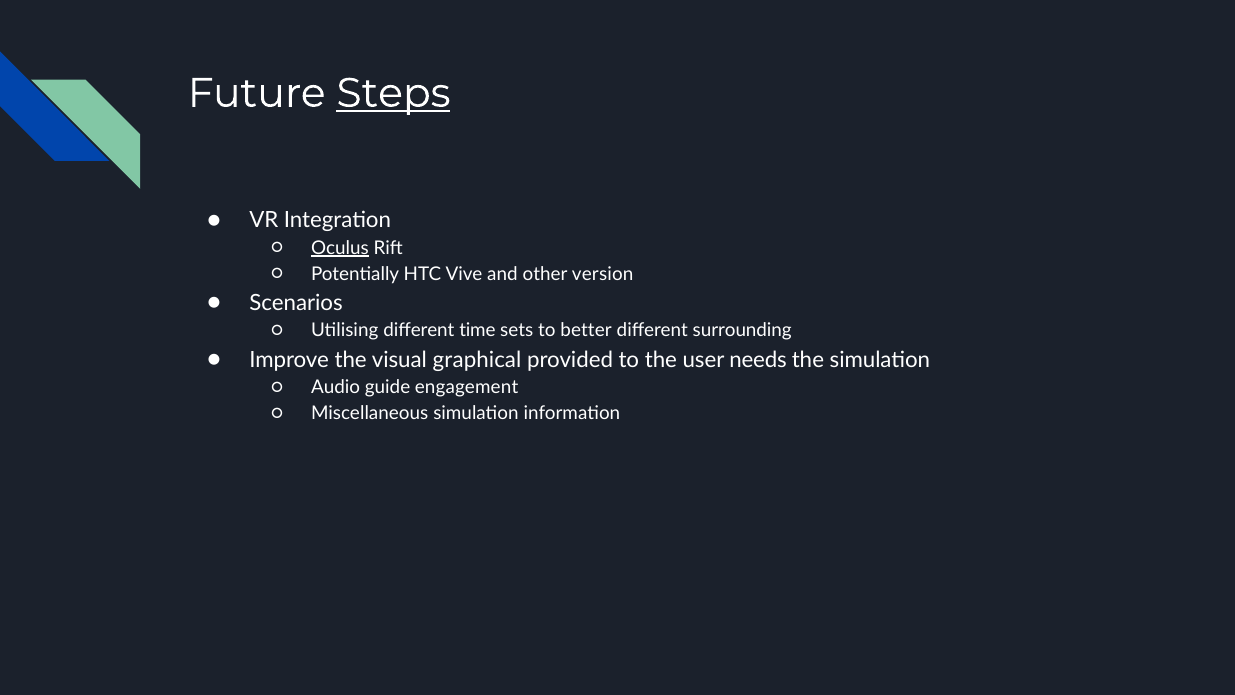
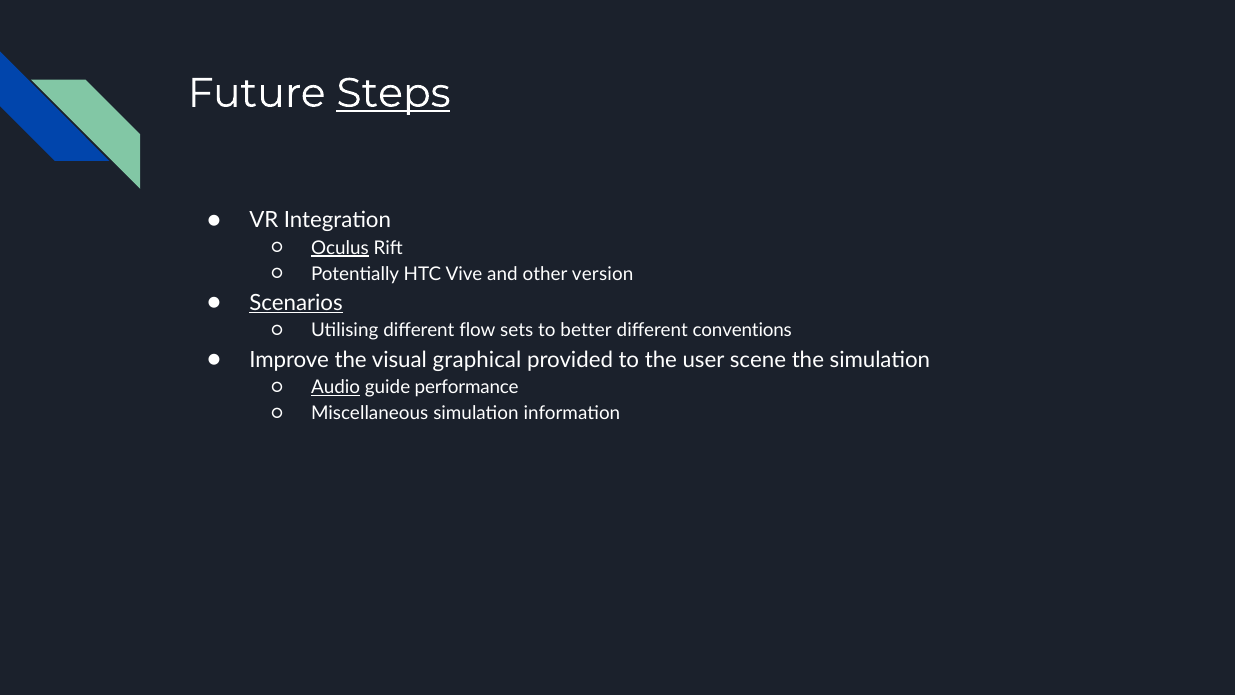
Scenarios underline: none -> present (296, 303)
time: time -> flow (477, 331)
surrounding: surrounding -> conventions (742, 331)
needs: needs -> scene (758, 360)
Audio underline: none -> present (336, 387)
engagement: engagement -> performance (467, 387)
